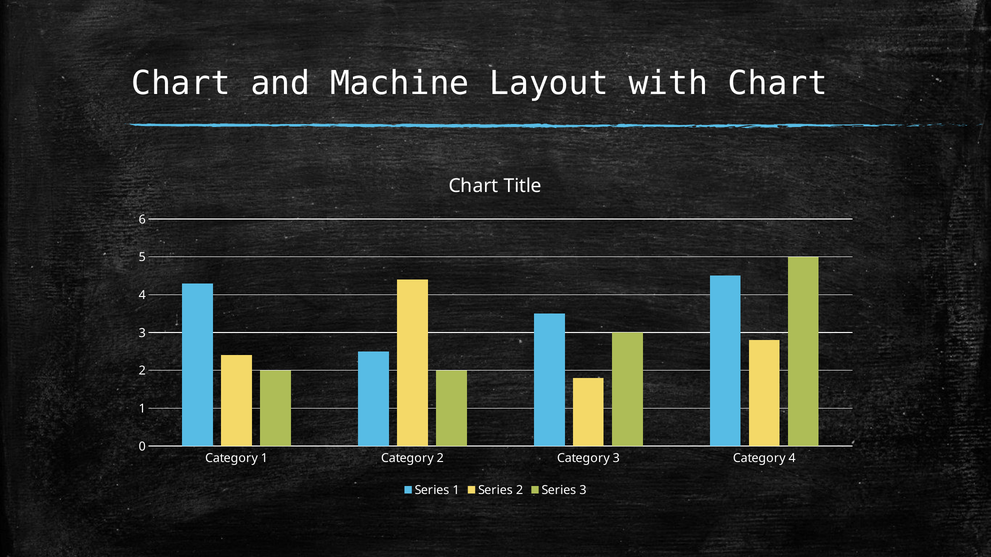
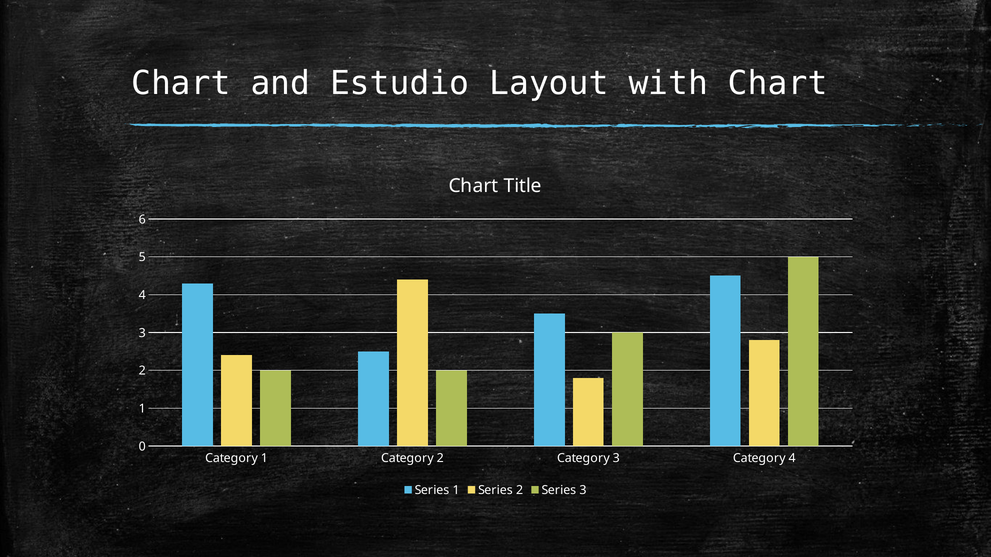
Machine: Machine -> Estudio (400, 84)
